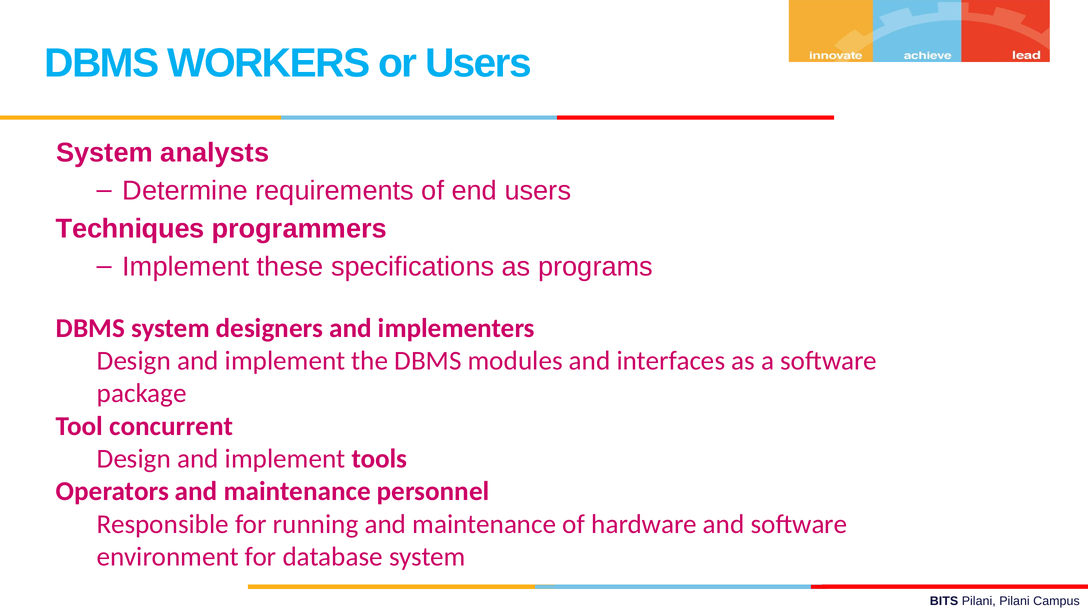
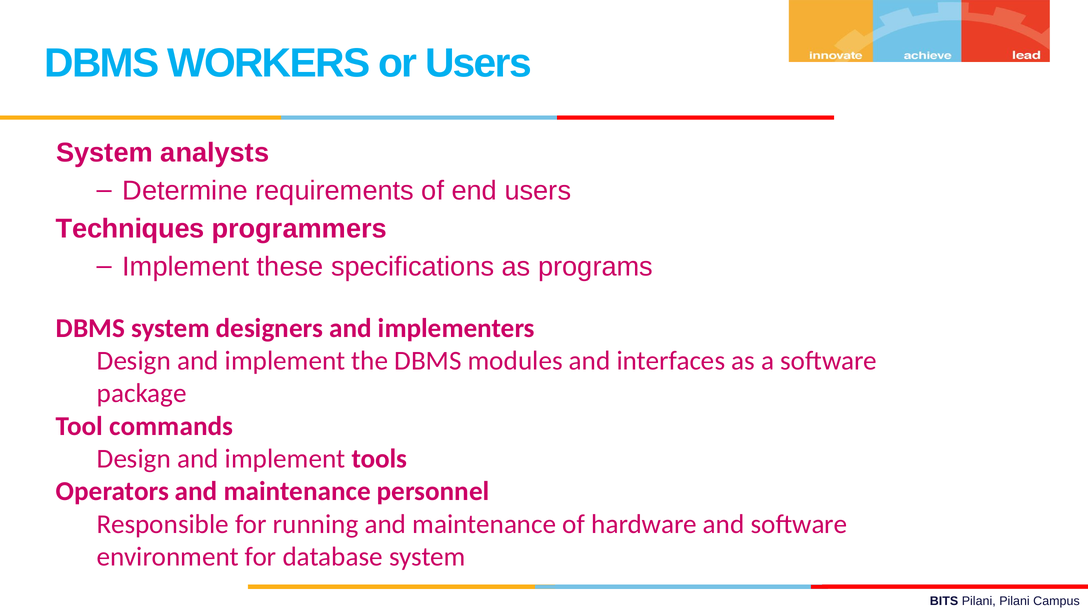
concurrent: concurrent -> commands (171, 426)
